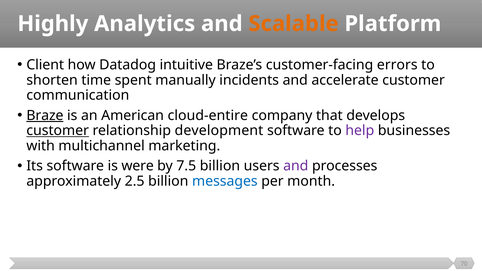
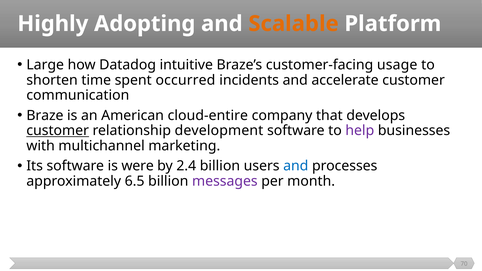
Analytics: Analytics -> Adopting (145, 24)
Client: Client -> Large (45, 65)
errors: errors -> usage (397, 65)
manually: manually -> occurred (185, 80)
Braze underline: present -> none (45, 116)
7.5: 7.5 -> 2.4 (186, 166)
and colour: purple -> blue (296, 166)
2.5: 2.5 -> 6.5 (135, 181)
messages colour: blue -> purple (225, 181)
